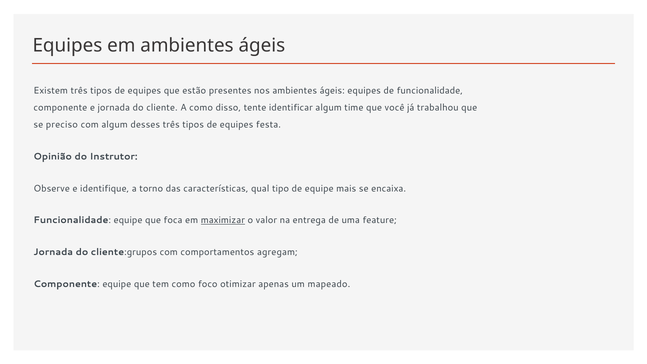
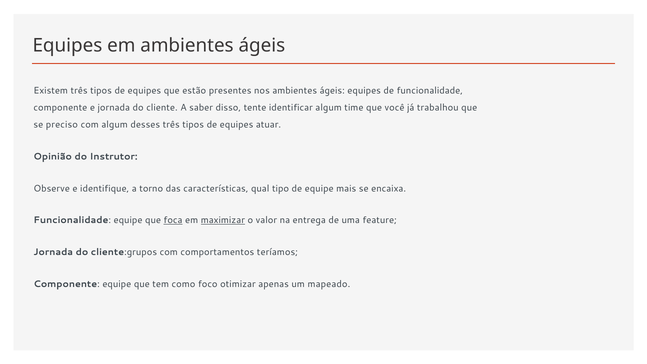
A como: como -> saber (201, 108)
festa: festa -> atuar (269, 125)
foca underline: none -> present (173, 220)
agregam: agregam -> teríamos (277, 252)
